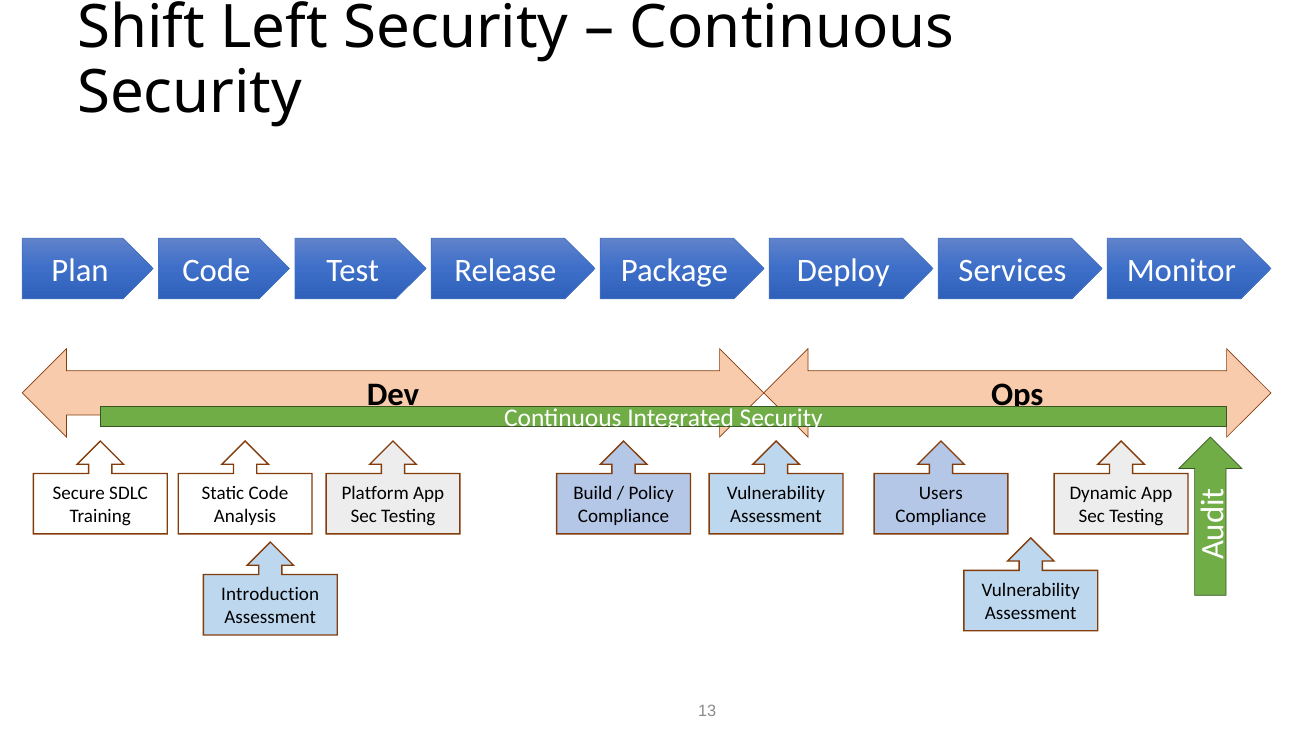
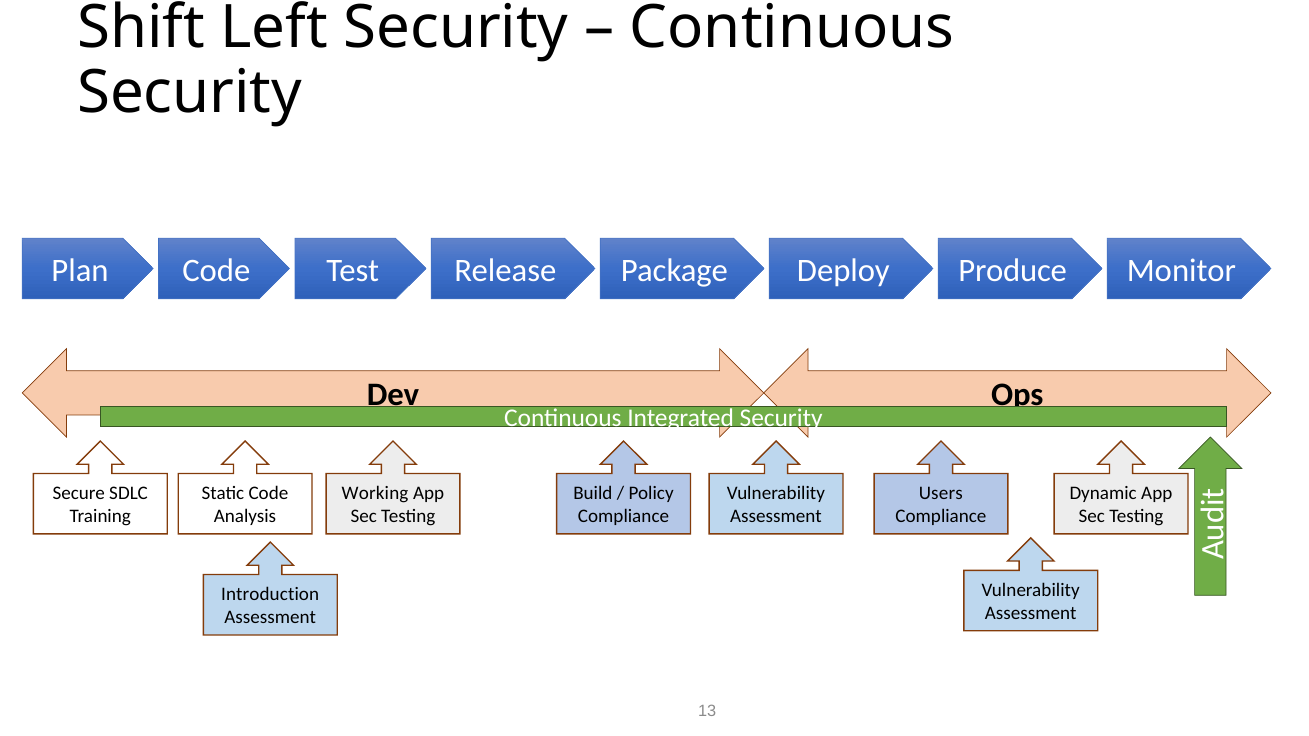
Services: Services -> Produce (1013, 271)
Platform: Platform -> Working (375, 494)
